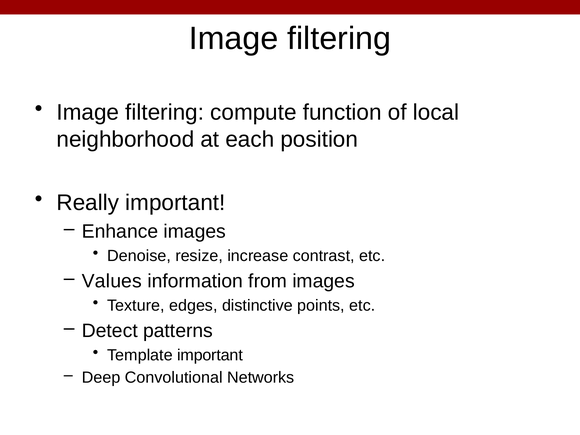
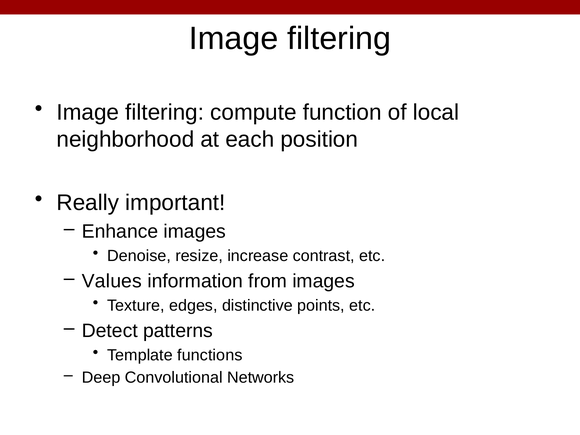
Template important: important -> functions (210, 355)
